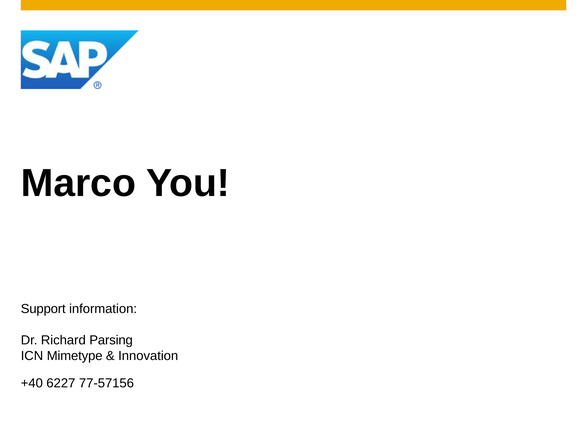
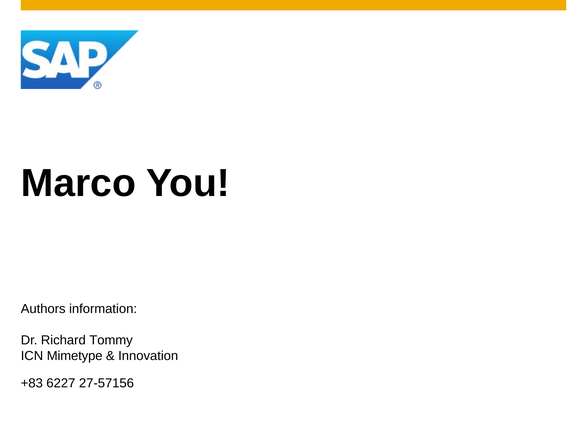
Support: Support -> Authors (43, 309)
Parsing: Parsing -> Tommy (111, 340)
+40: +40 -> +83 (32, 383)
77-57156: 77-57156 -> 27-57156 (106, 383)
